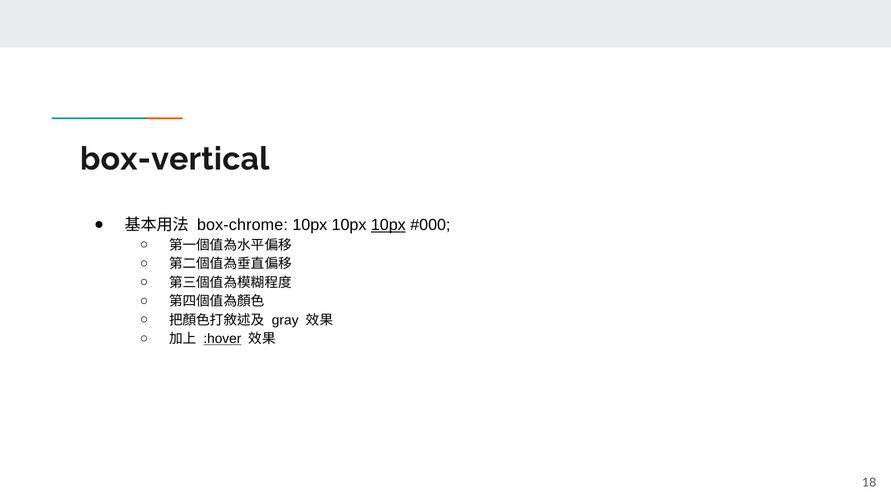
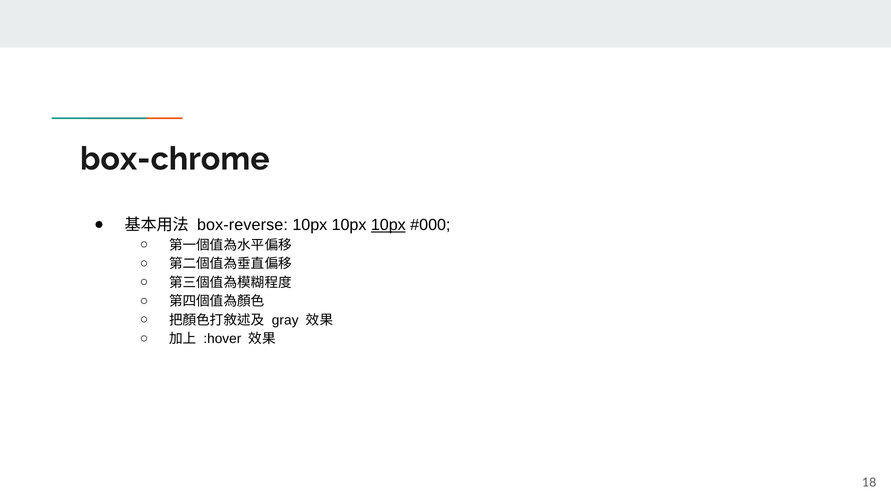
box-vertical: box-vertical -> box-chrome (175, 159)
box-chrome: box-chrome -> box-reverse (242, 225)
:hover underline: present -> none (222, 339)
